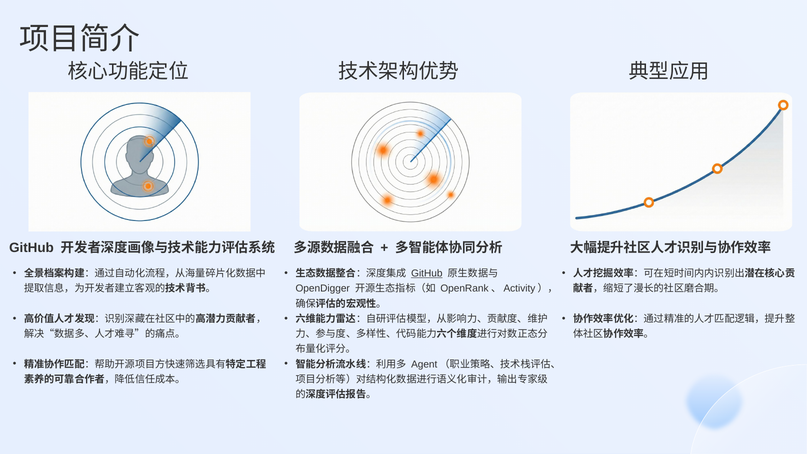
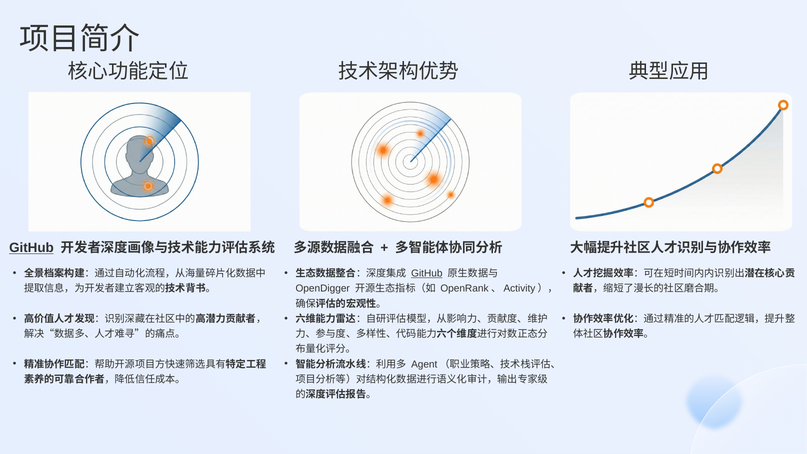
GitHub underline: none -> present (31, 248)
